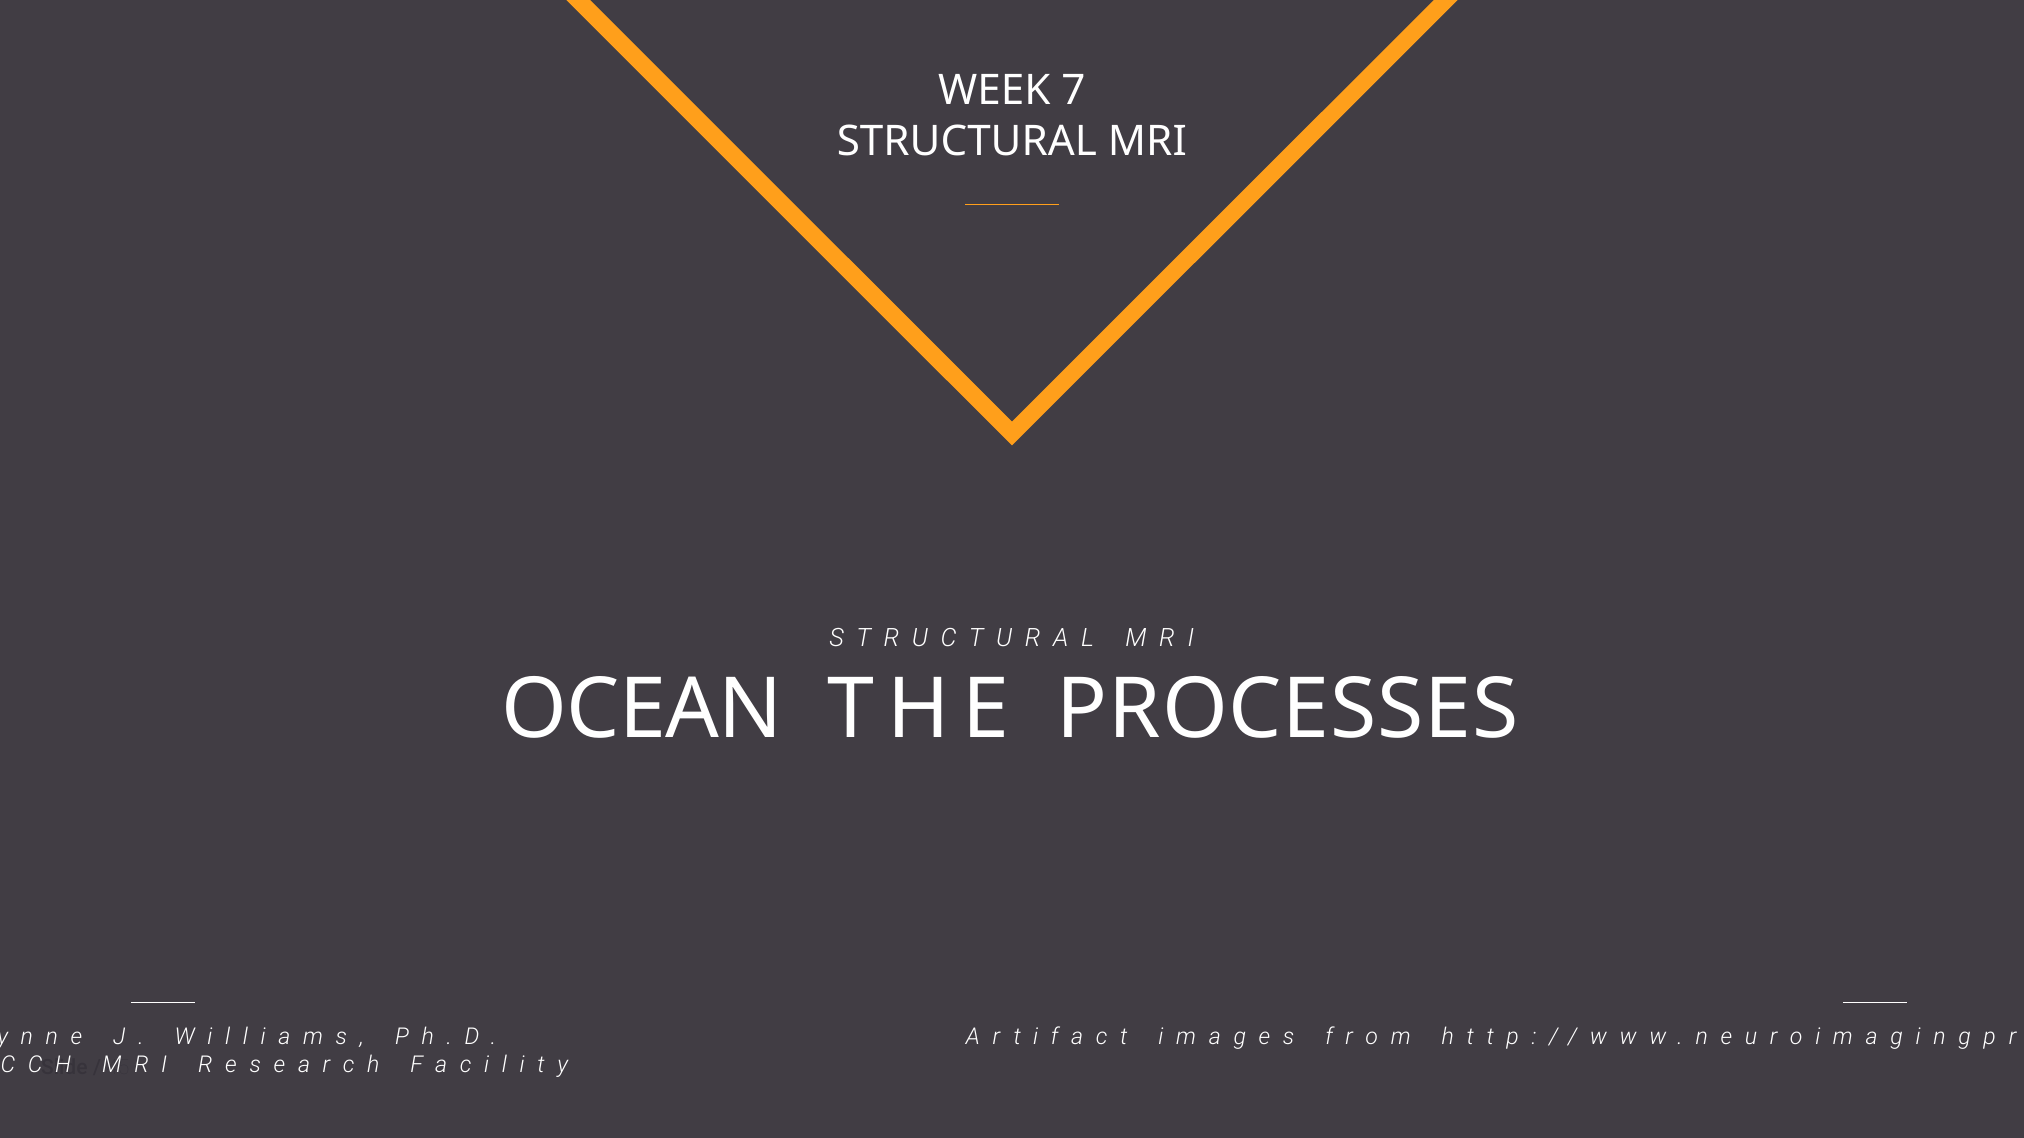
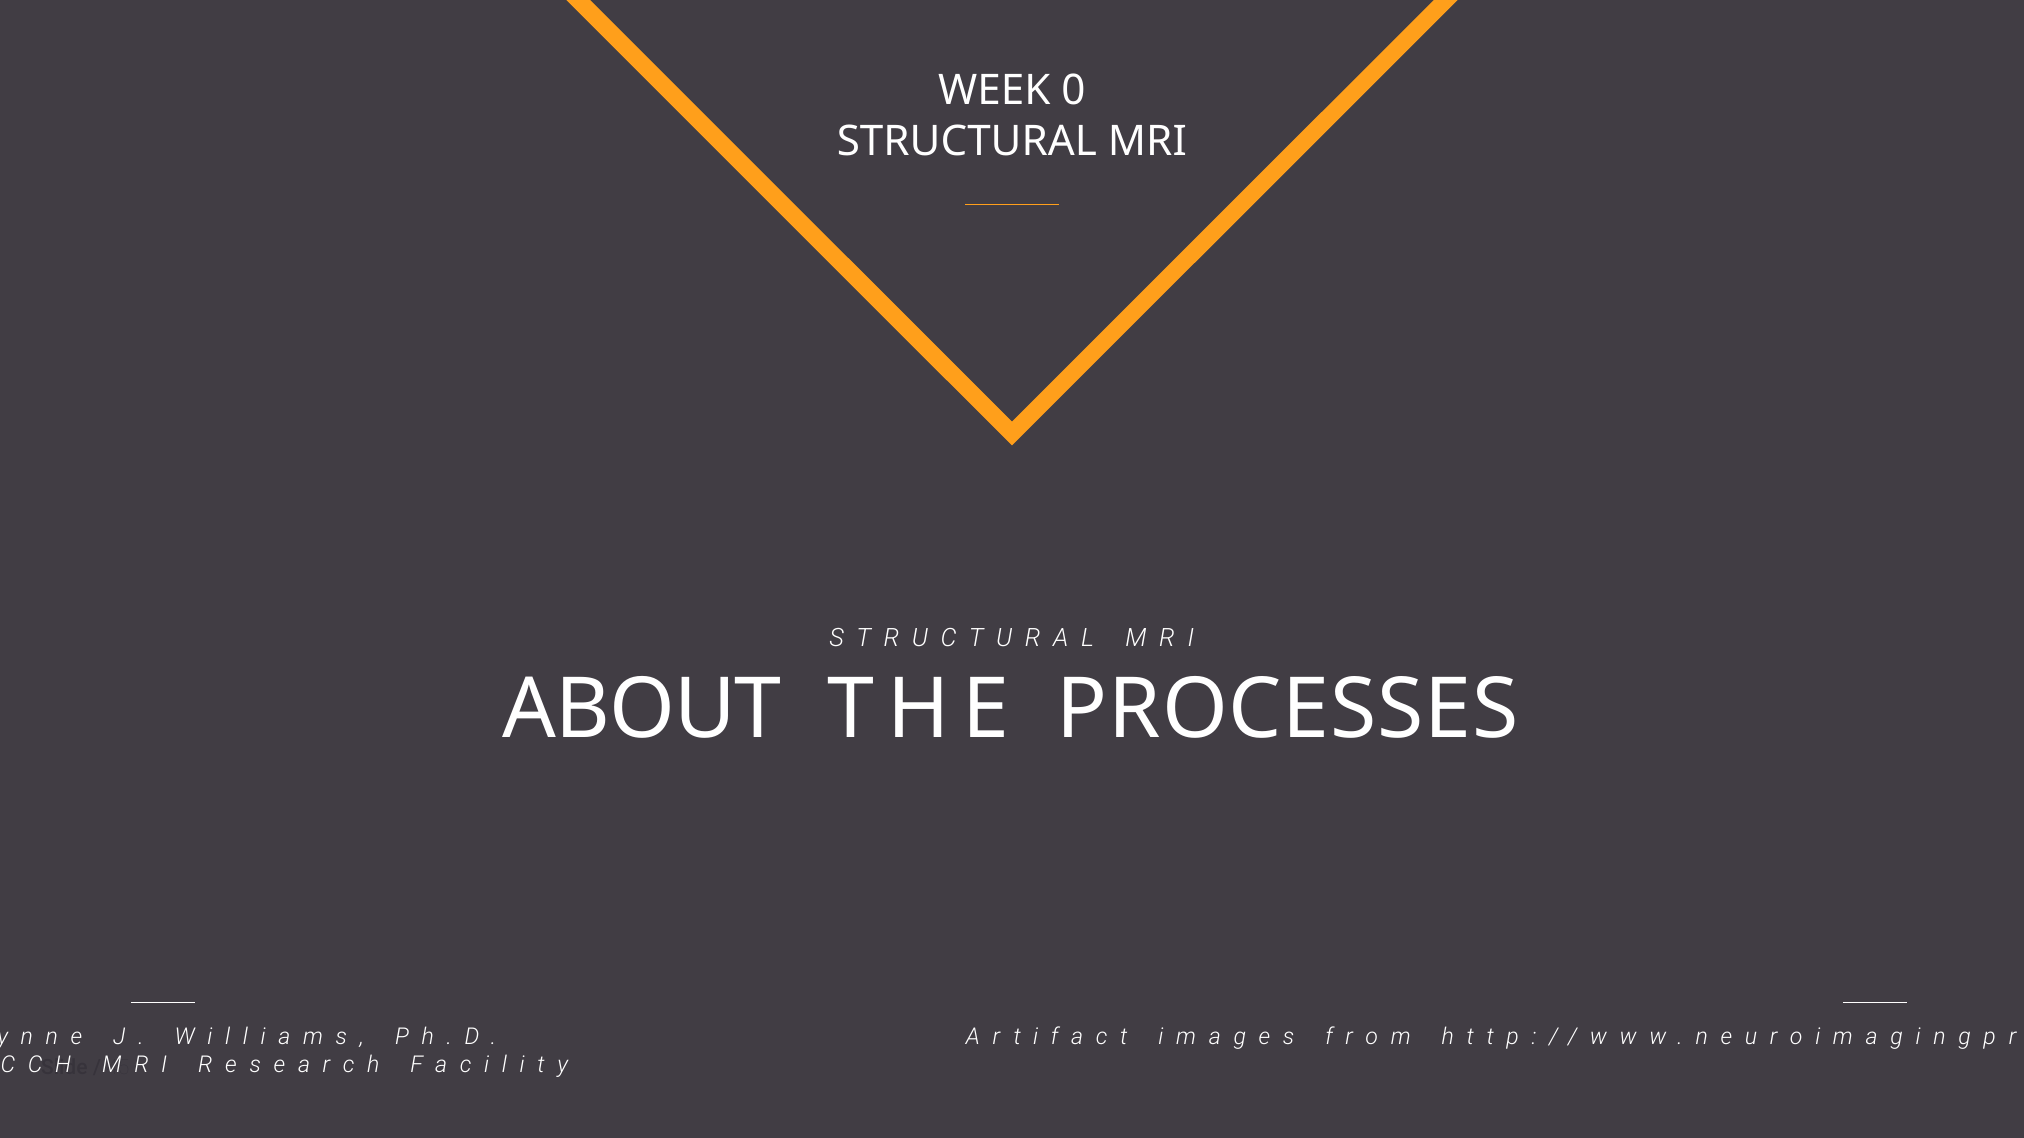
7: 7 -> 0 (1073, 91)
OCEAN: OCEAN -> ABOUT (642, 710)
